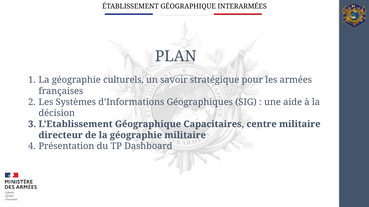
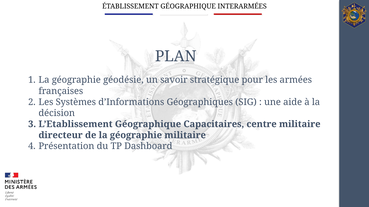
culturels: culturels -> géodésie (123, 80)
